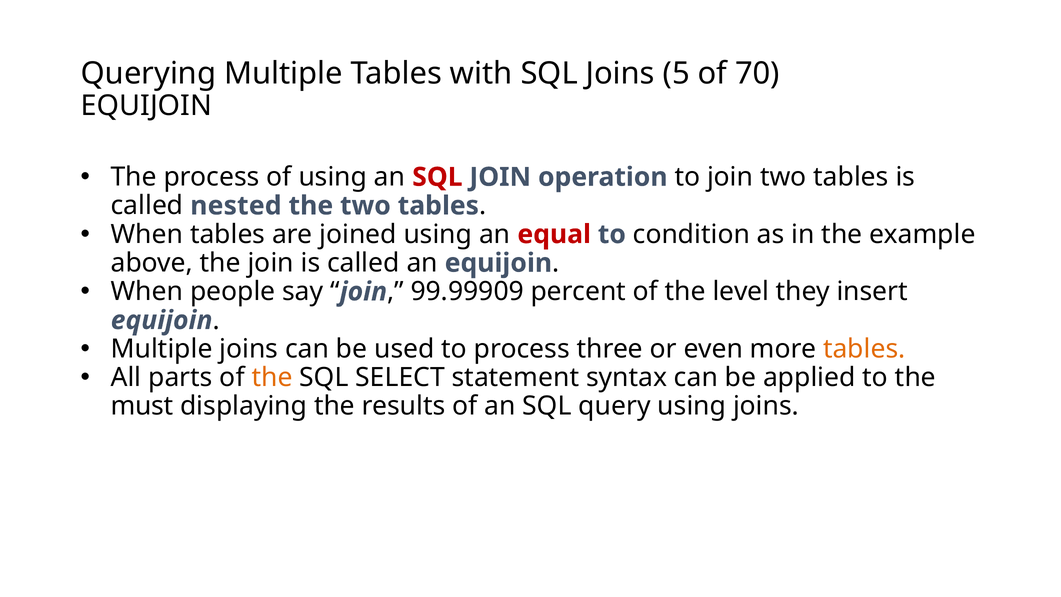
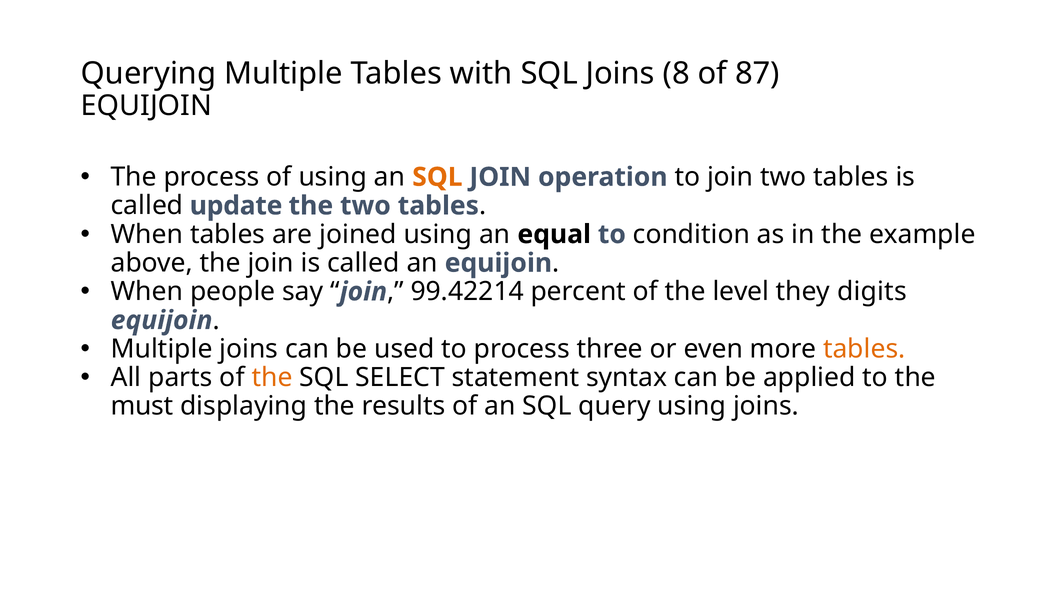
5: 5 -> 8 (676, 74)
70: 70 -> 87 (757, 74)
SQL colour: red -> orange (437, 177)
nested: nested -> update (236, 206)
equal colour: red -> black (554, 234)
99.99909: 99.99909 -> 99.42214 (467, 292)
insert: insert -> digits (872, 292)
